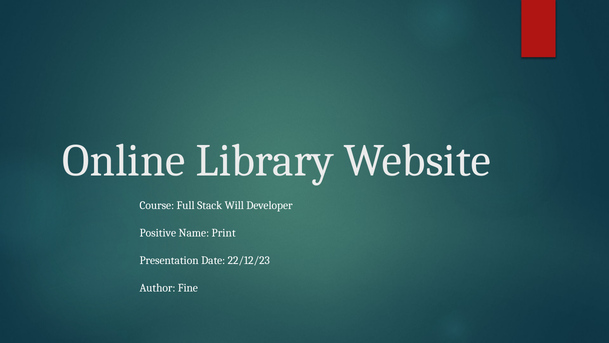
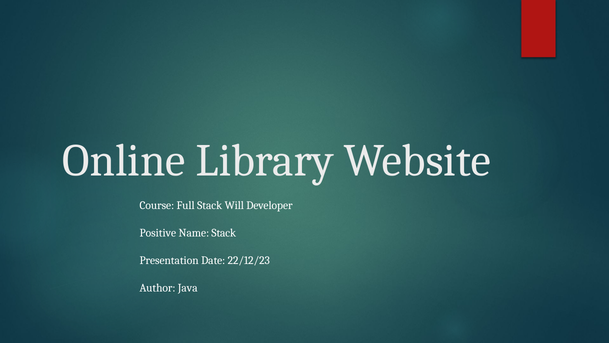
Name Print: Print -> Stack (224, 233)
Fine: Fine -> Java (188, 287)
